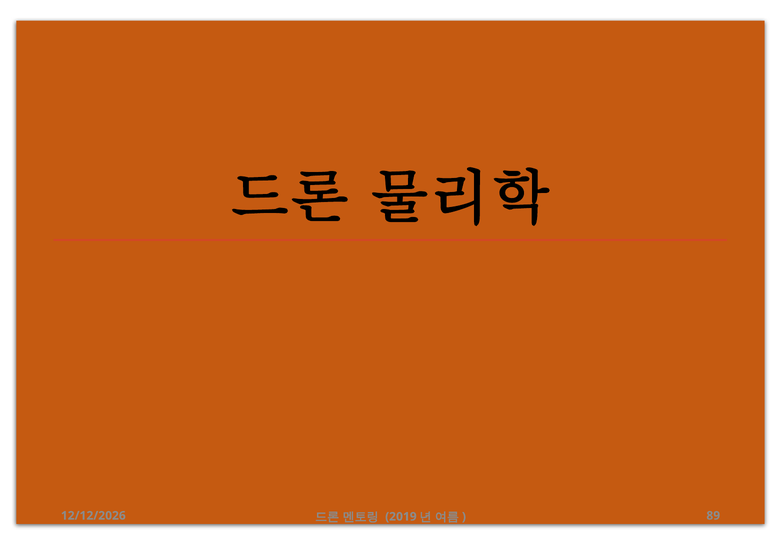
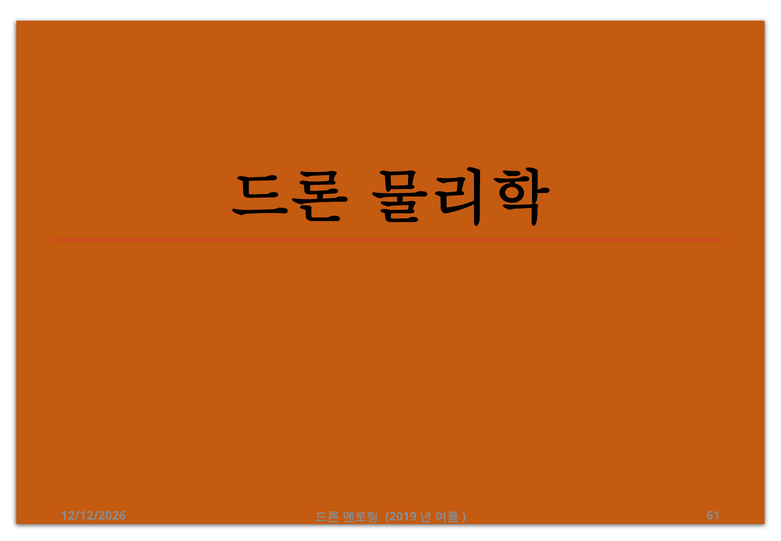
89: 89 -> 61 (713, 515)
